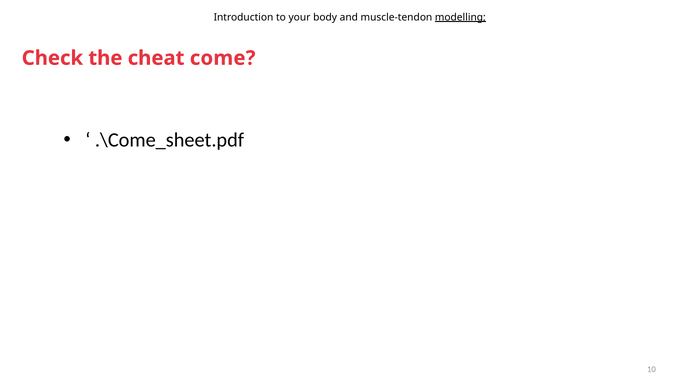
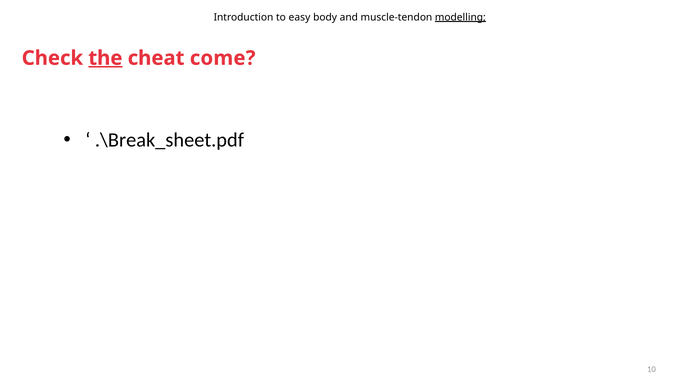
your: your -> easy (299, 17)
the underline: none -> present (105, 58)
.\Come_sheet.pdf: .\Come_sheet.pdf -> .\Break_sheet.pdf (169, 140)
